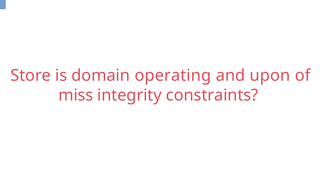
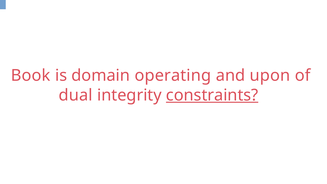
Store: Store -> Book (31, 76)
miss: miss -> dual (76, 95)
constraints underline: none -> present (212, 95)
